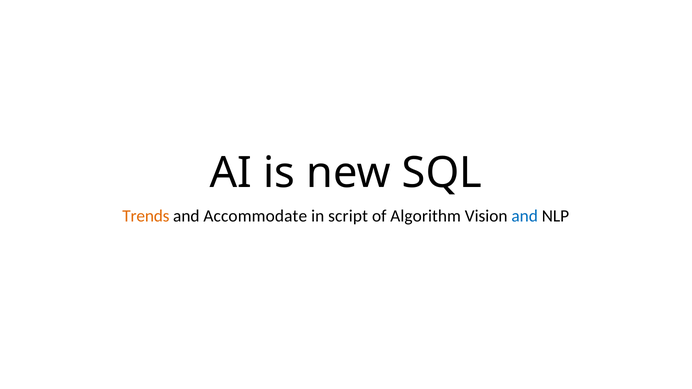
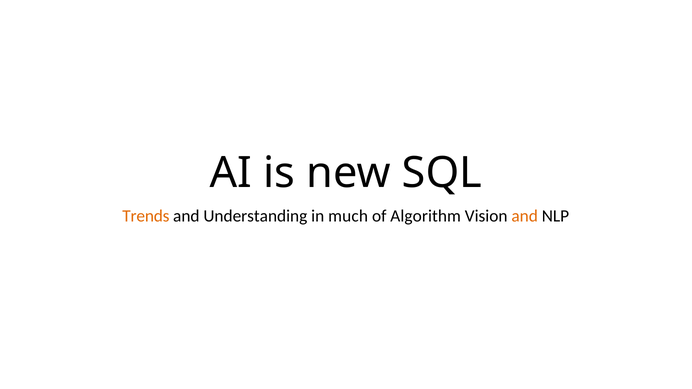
Accommodate: Accommodate -> Understanding (255, 216)
script: script -> much (348, 216)
and colour: blue -> orange (525, 216)
